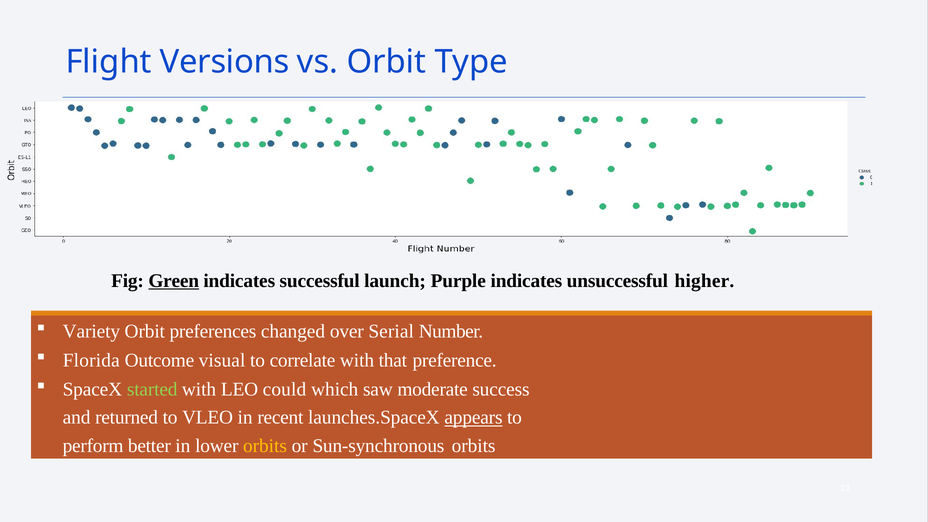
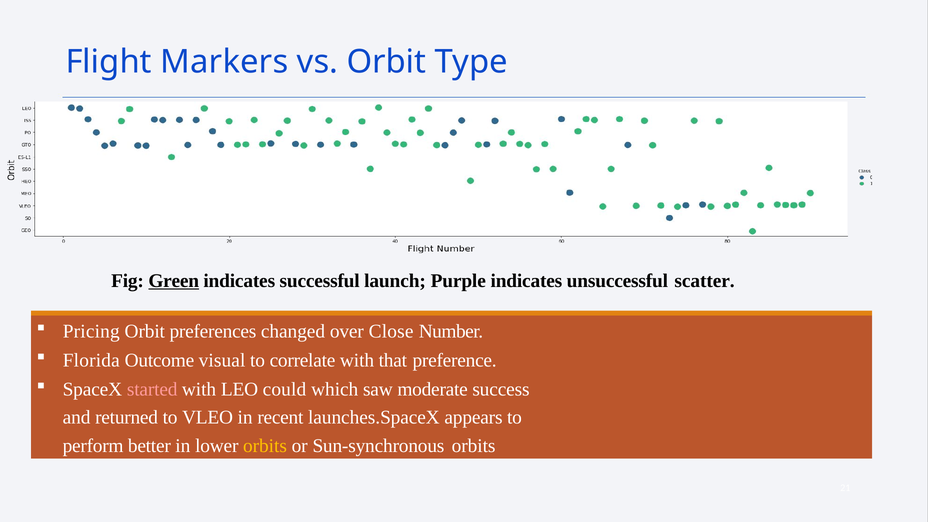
Versions: Versions -> Markers (224, 62)
higher: higher -> scatter (705, 281)
Variety: Variety -> Pricing (91, 331)
Serial: Serial -> Close (391, 331)
started colour: light green -> pink (152, 390)
appears underline: present -> none (473, 418)
